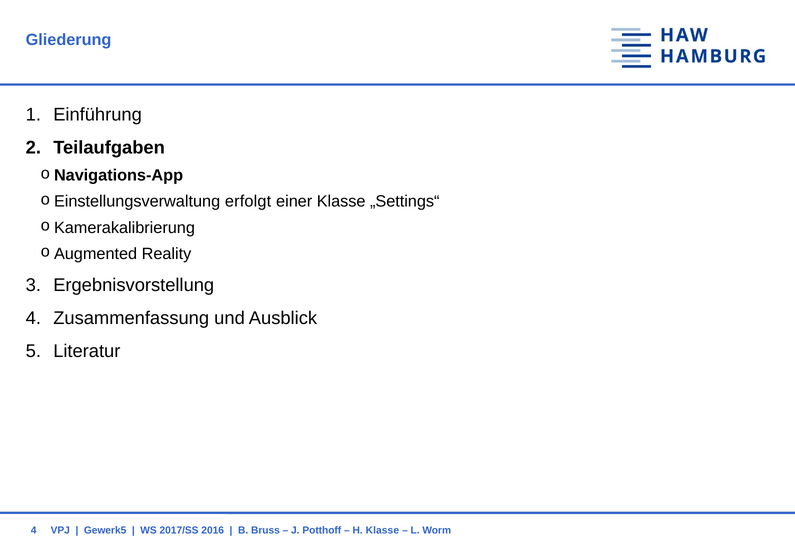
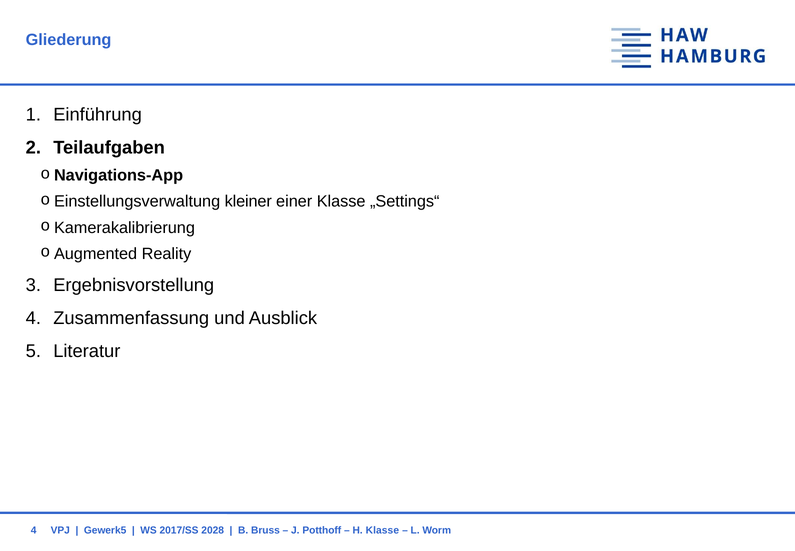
erfolgt: erfolgt -> kleiner (248, 201)
2016: 2016 -> 2028 (213, 530)
